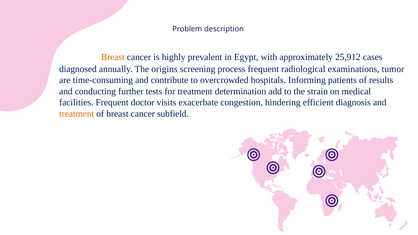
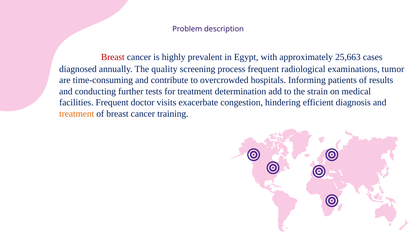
Breast colour: orange -> red (113, 57)
25,912: 25,912 -> 25,663 (348, 57)
origins: origins -> quality (164, 69)
subfield: subfield -> training (173, 114)
